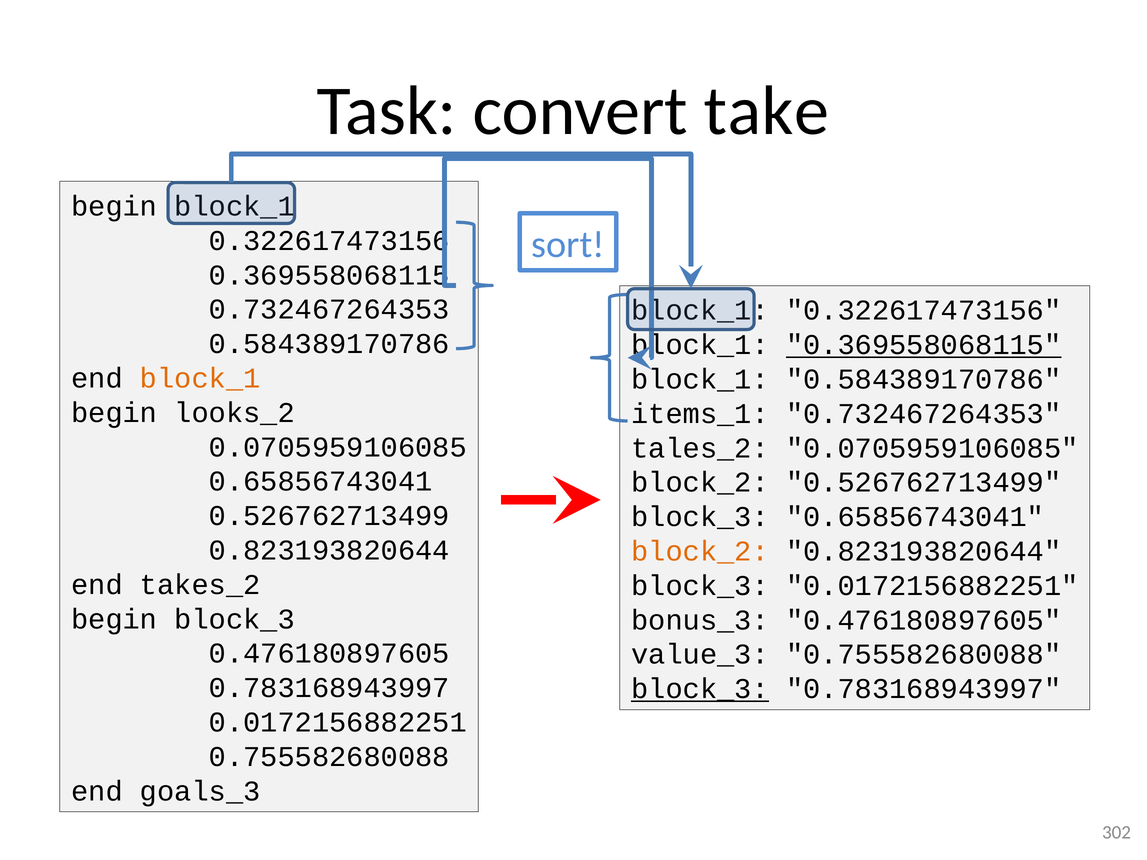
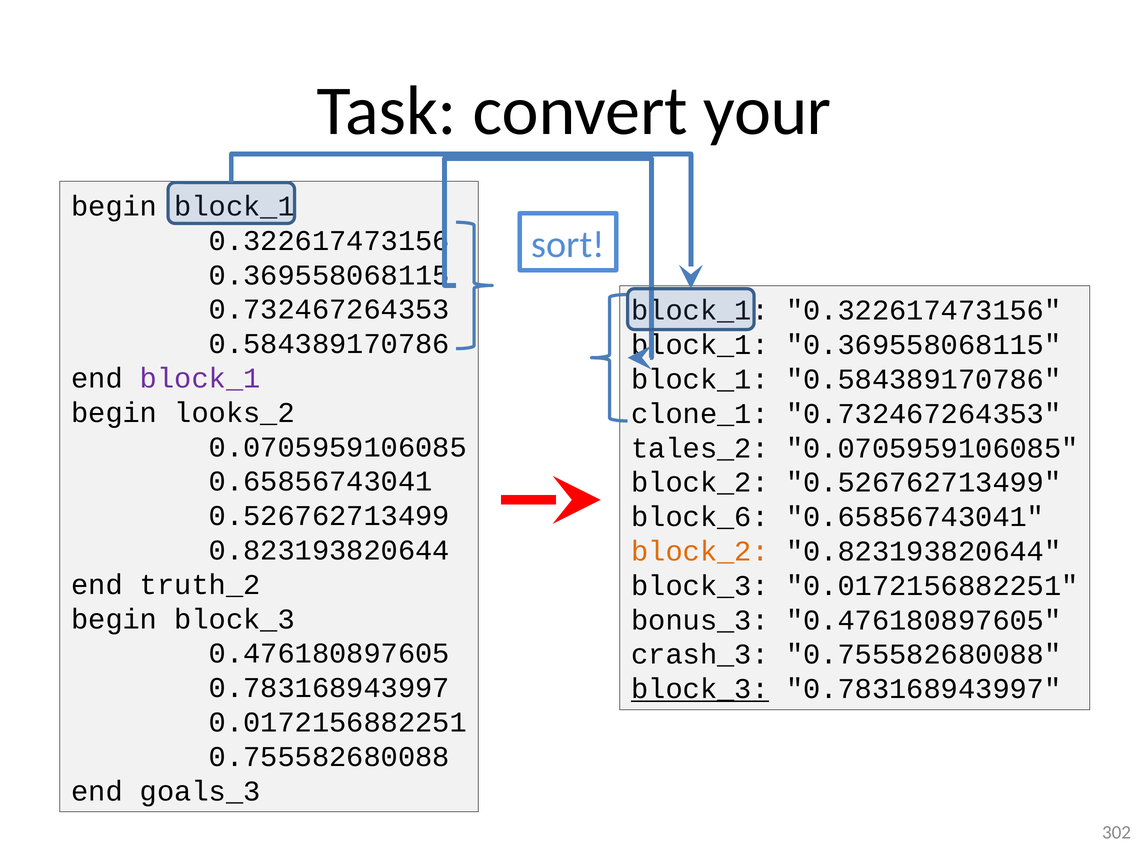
take: take -> your (767, 111)
0.369558068115 underline: present -> none (924, 345)
block_1 colour: orange -> purple (200, 378)
items_1: items_1 -> clone_1 (700, 414)
block_3: block_3 -> block_6 (700, 517)
takes_2: takes_2 -> truth_2 (200, 585)
value_3: value_3 -> crash_3 (700, 655)
